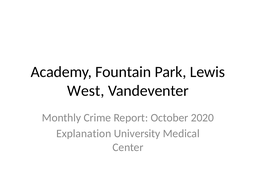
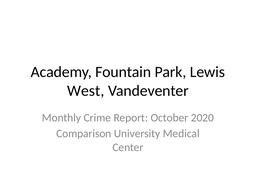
Explanation: Explanation -> Comparison (84, 134)
